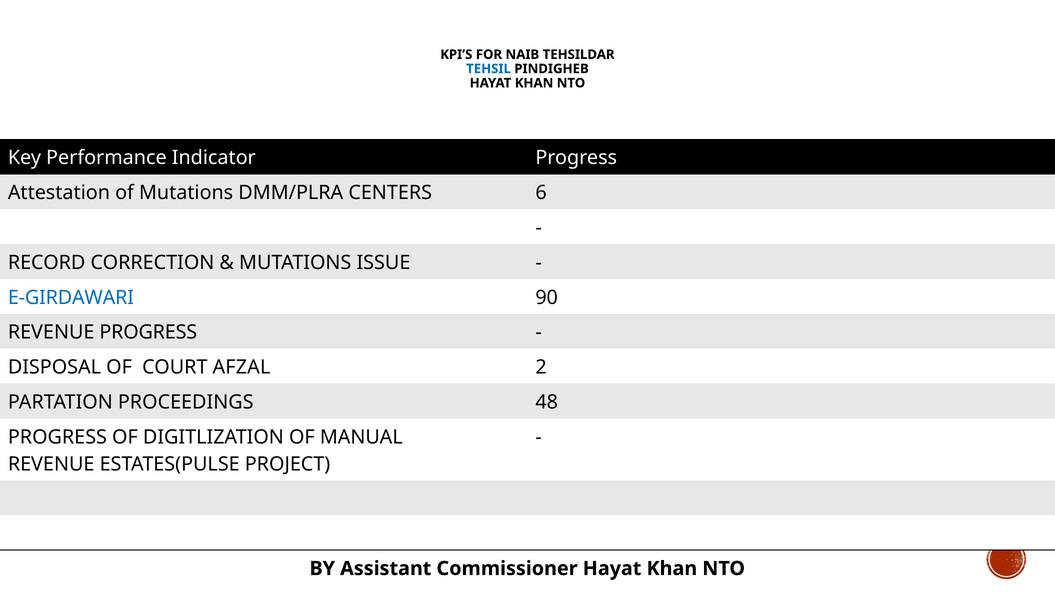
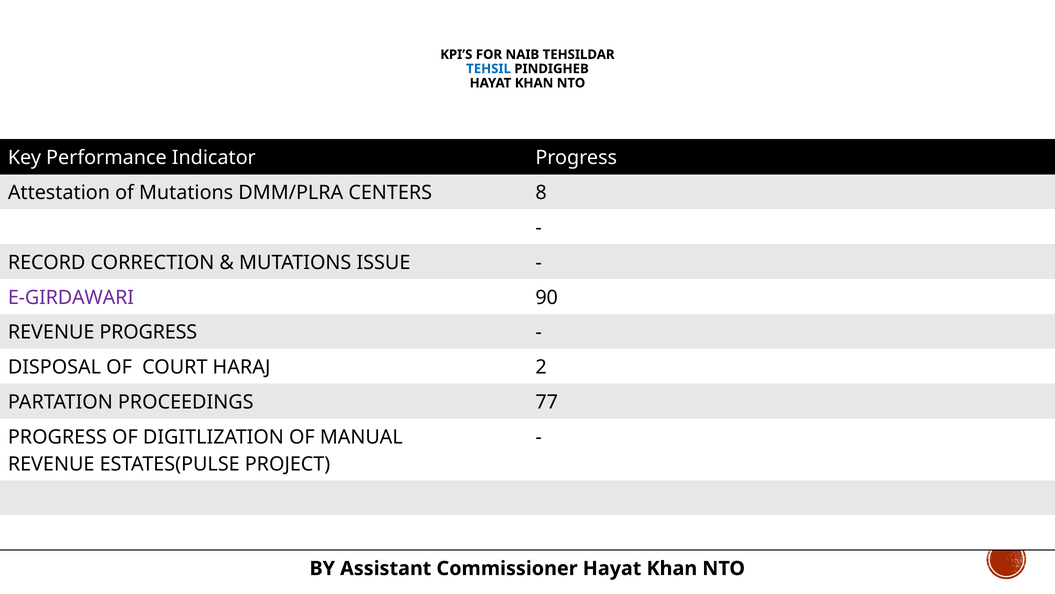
6: 6 -> 8 (541, 193)
E-GIRDAWARI colour: blue -> purple (71, 297)
AFZAL: AFZAL -> HARAJ (242, 367)
48: 48 -> 77 (547, 402)
